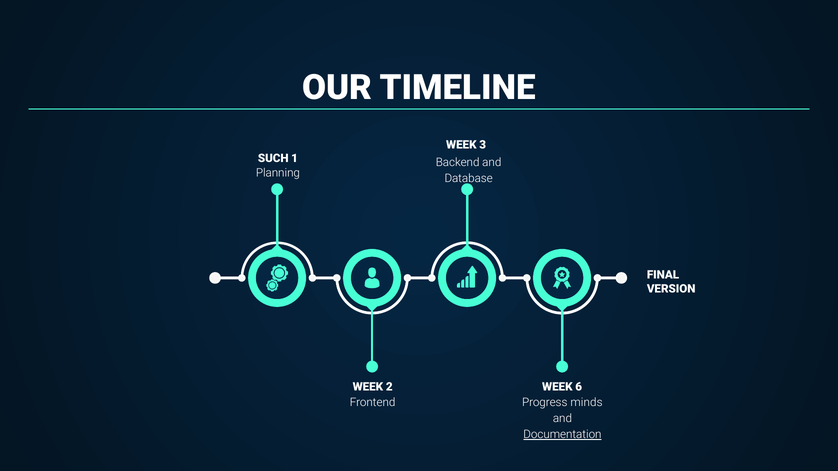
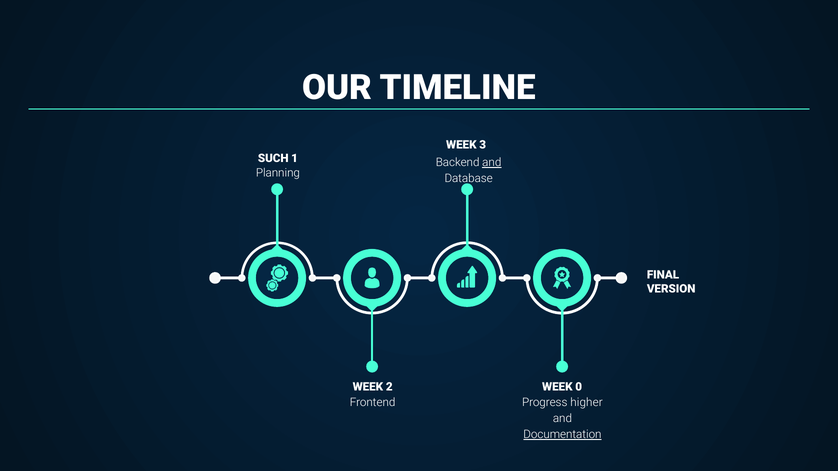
and underline: none -> present (492, 163)
6: 6 -> 0 (579, 387)
minds: minds -> higher (586, 403)
